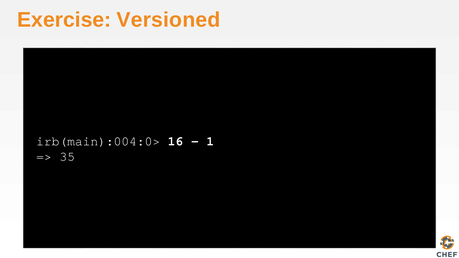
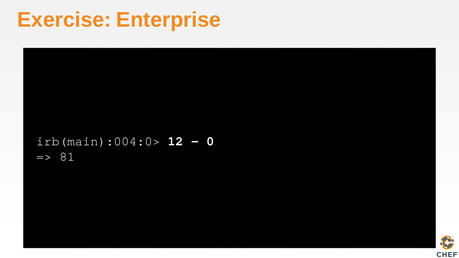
Versioned: Versioned -> Enterprise (169, 20)
16: 16 -> 12 (176, 141)
1: 1 -> 0 (210, 141)
35: 35 -> 81 (67, 157)
